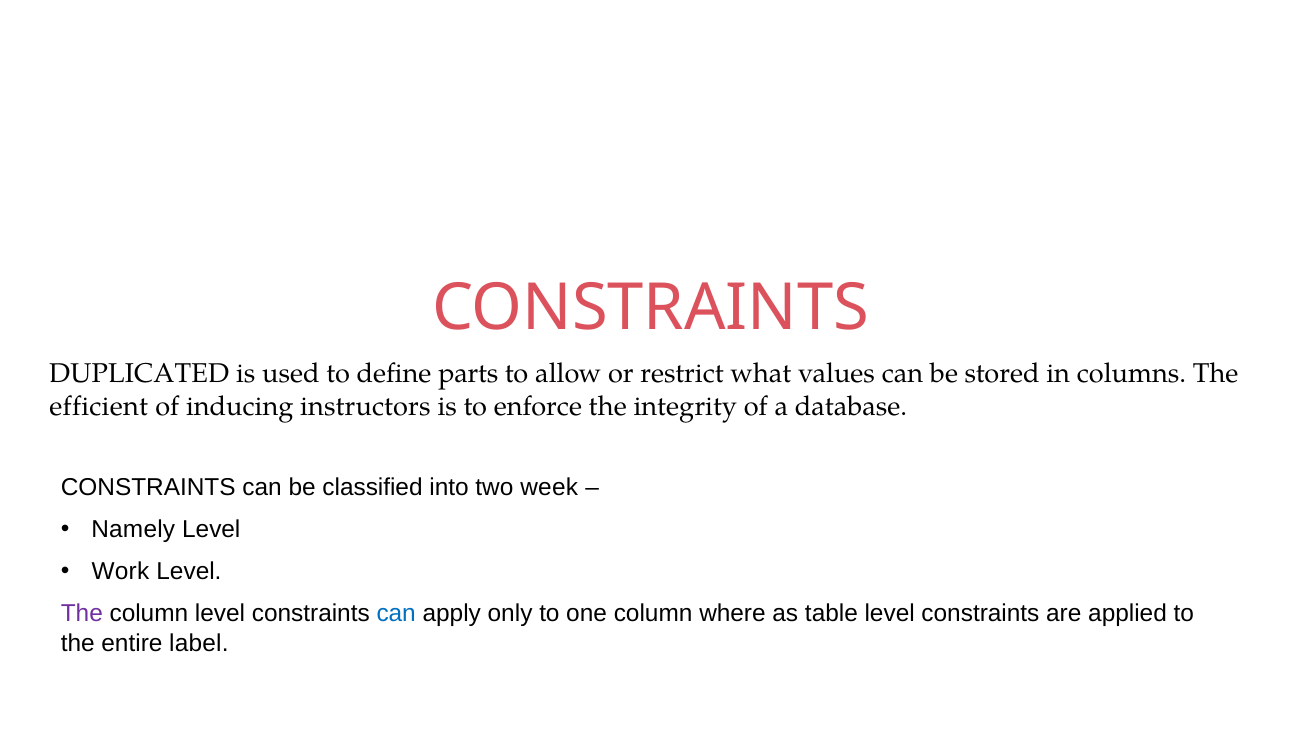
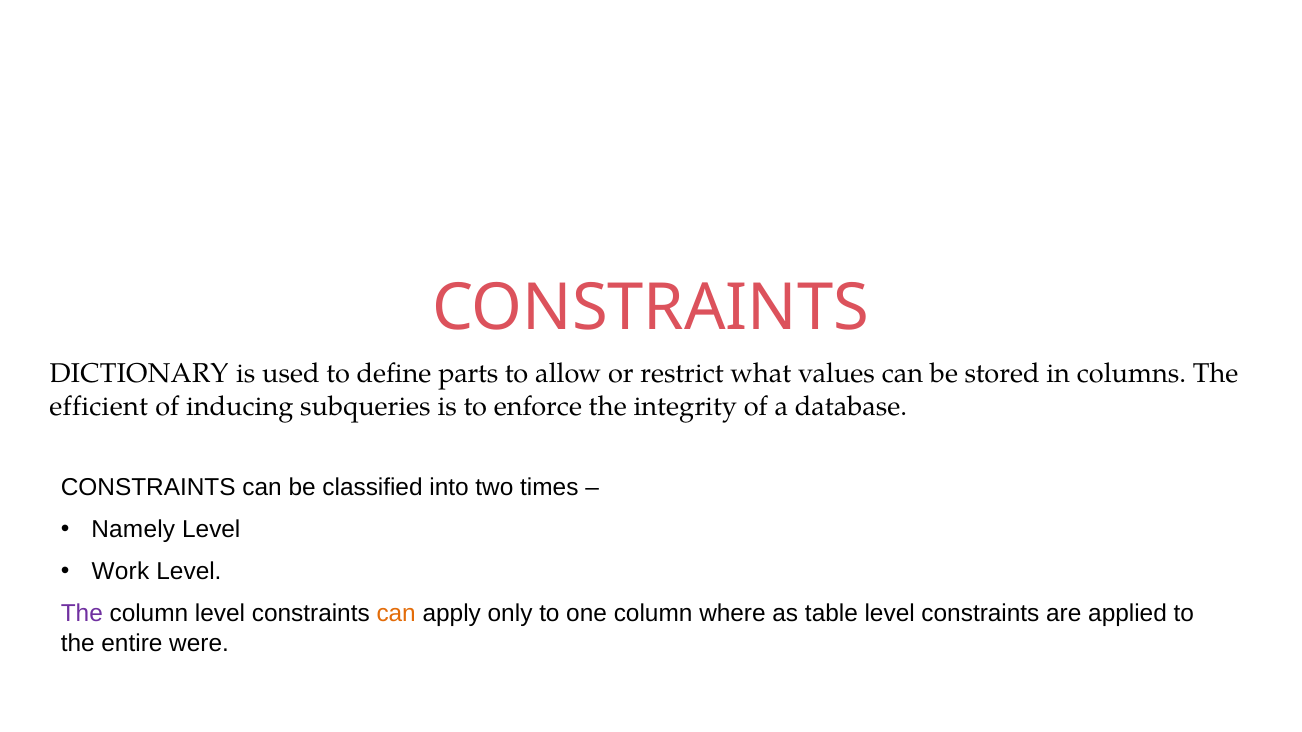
DUPLICATED: DUPLICATED -> DICTIONARY (139, 374)
instructors: instructors -> subqueries (365, 407)
week: week -> times (549, 487)
can colour: blue -> orange (396, 614)
label: label -> were (199, 643)
